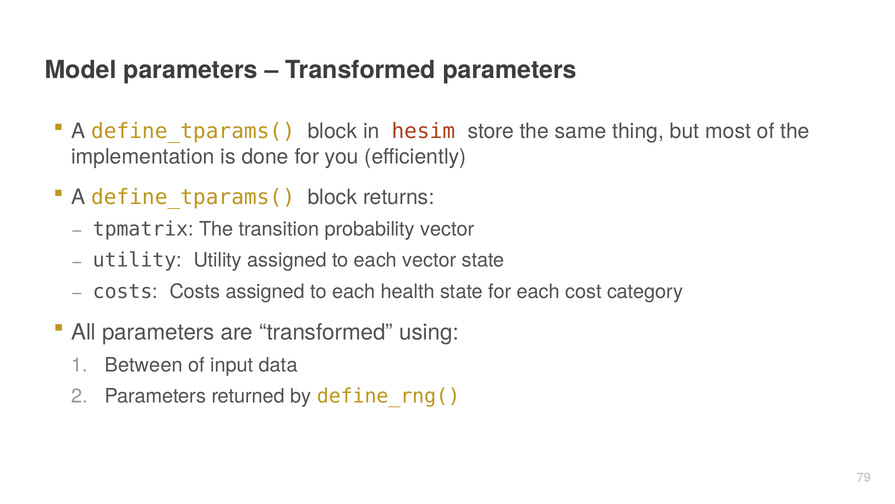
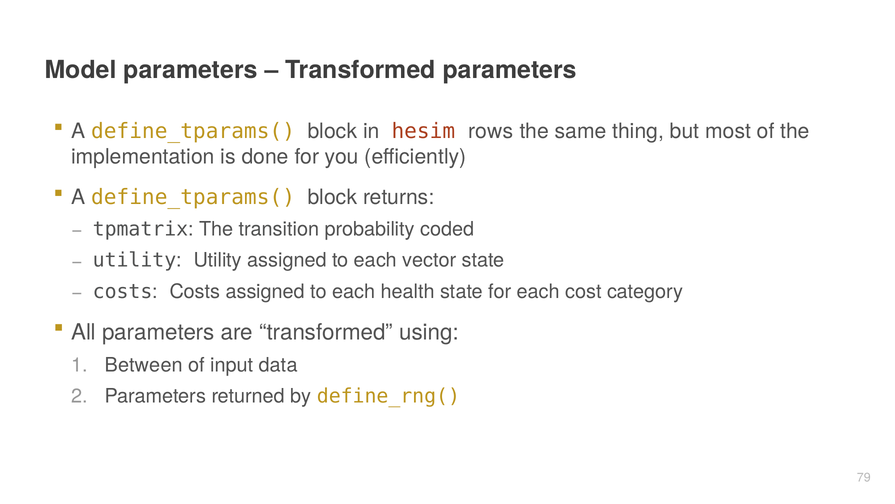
store: store -> rows (491, 131)
probability vector: vector -> coded (447, 229)
